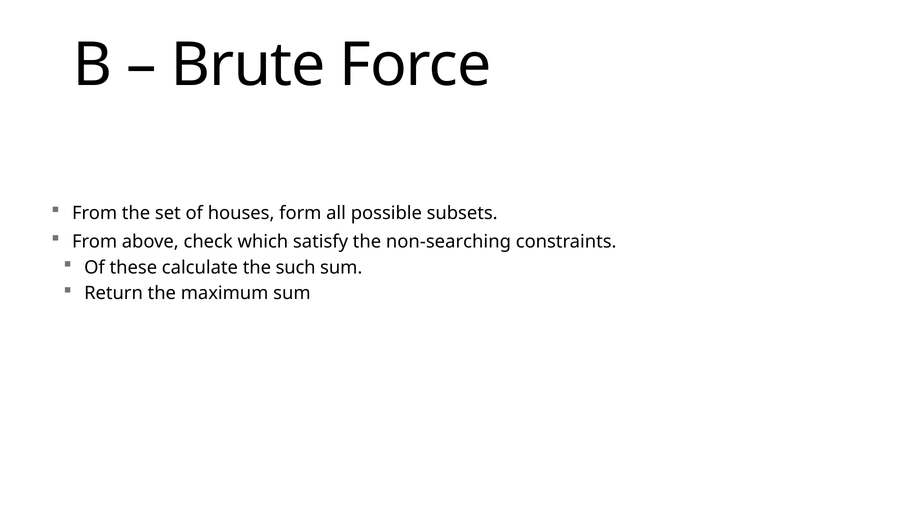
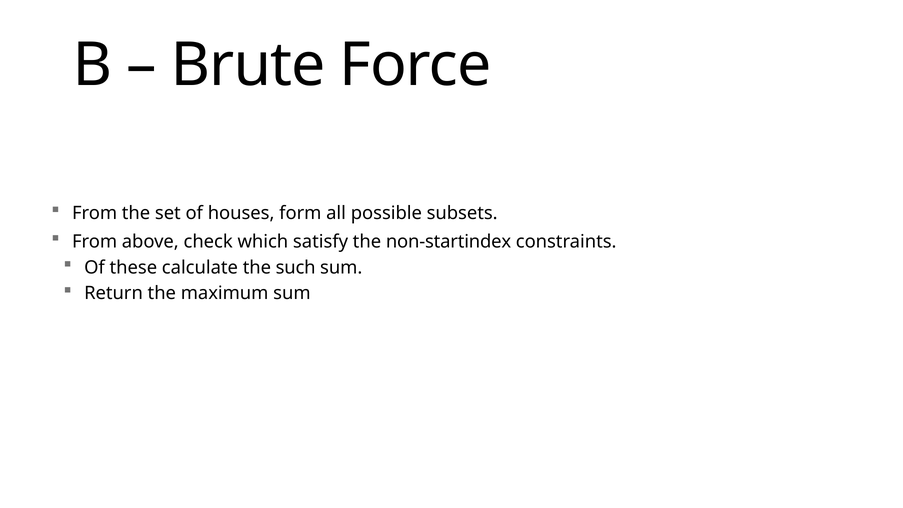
non-searching: non-searching -> non-startindex (449, 242)
